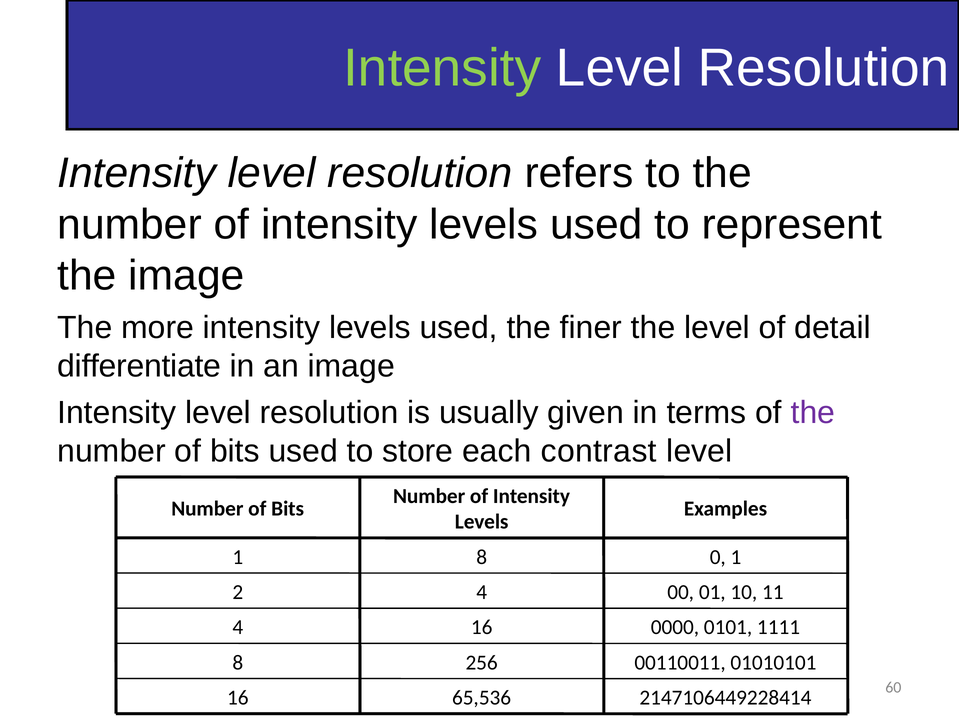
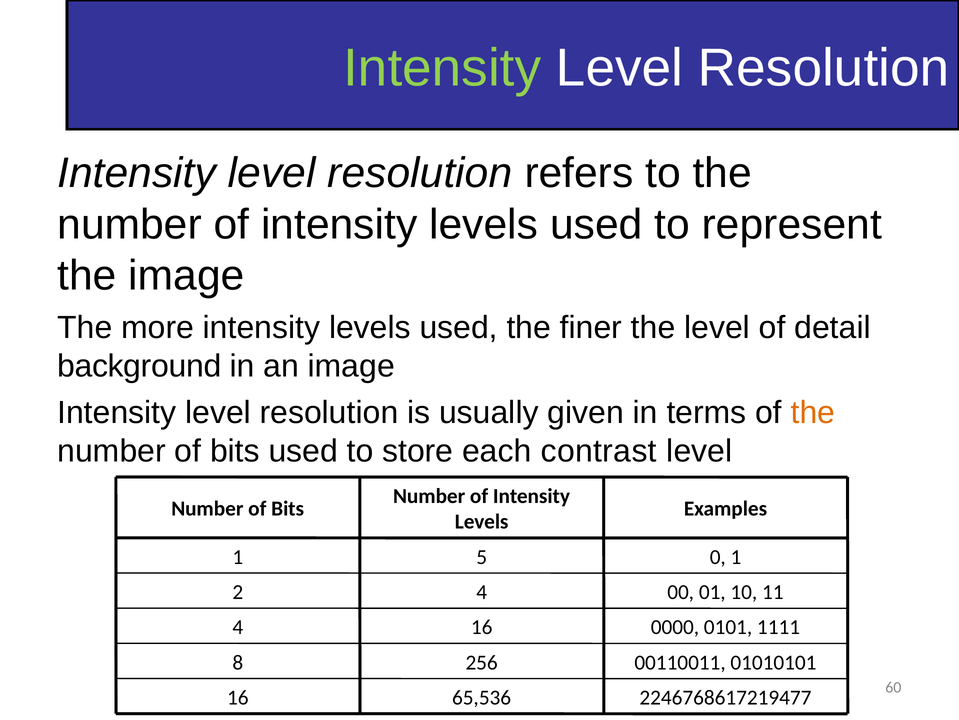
differentiate: differentiate -> background (139, 366)
the colour: purple -> orange (813, 412)
1 8: 8 -> 5 (482, 556)
2147106449228414: 2147106449228414 -> 2246768617219477 (725, 697)
